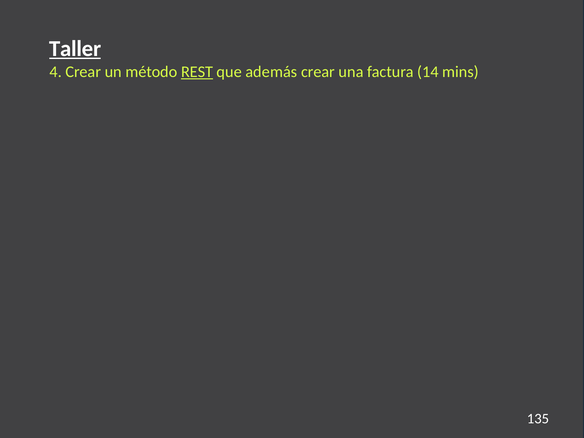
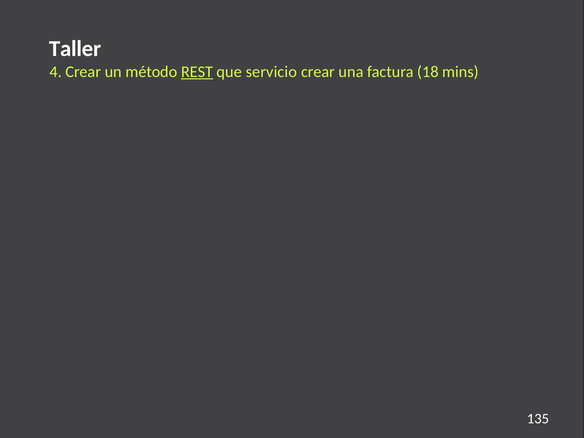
Taller underline: present -> none (75, 49)
además: además -> servicio (271, 72)
14: 14 -> 18 (428, 72)
